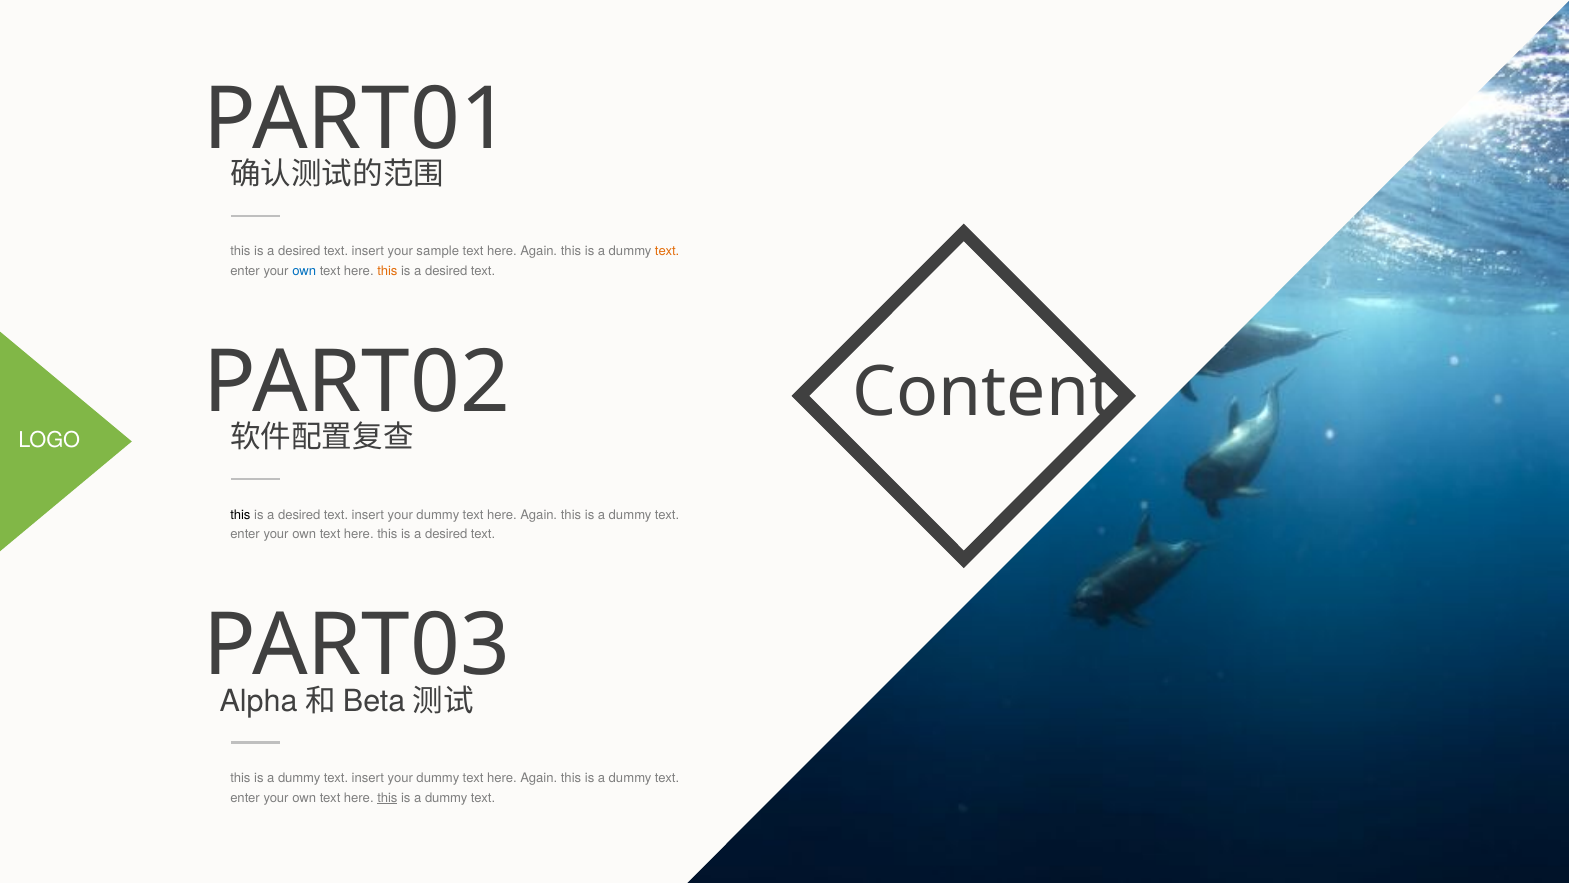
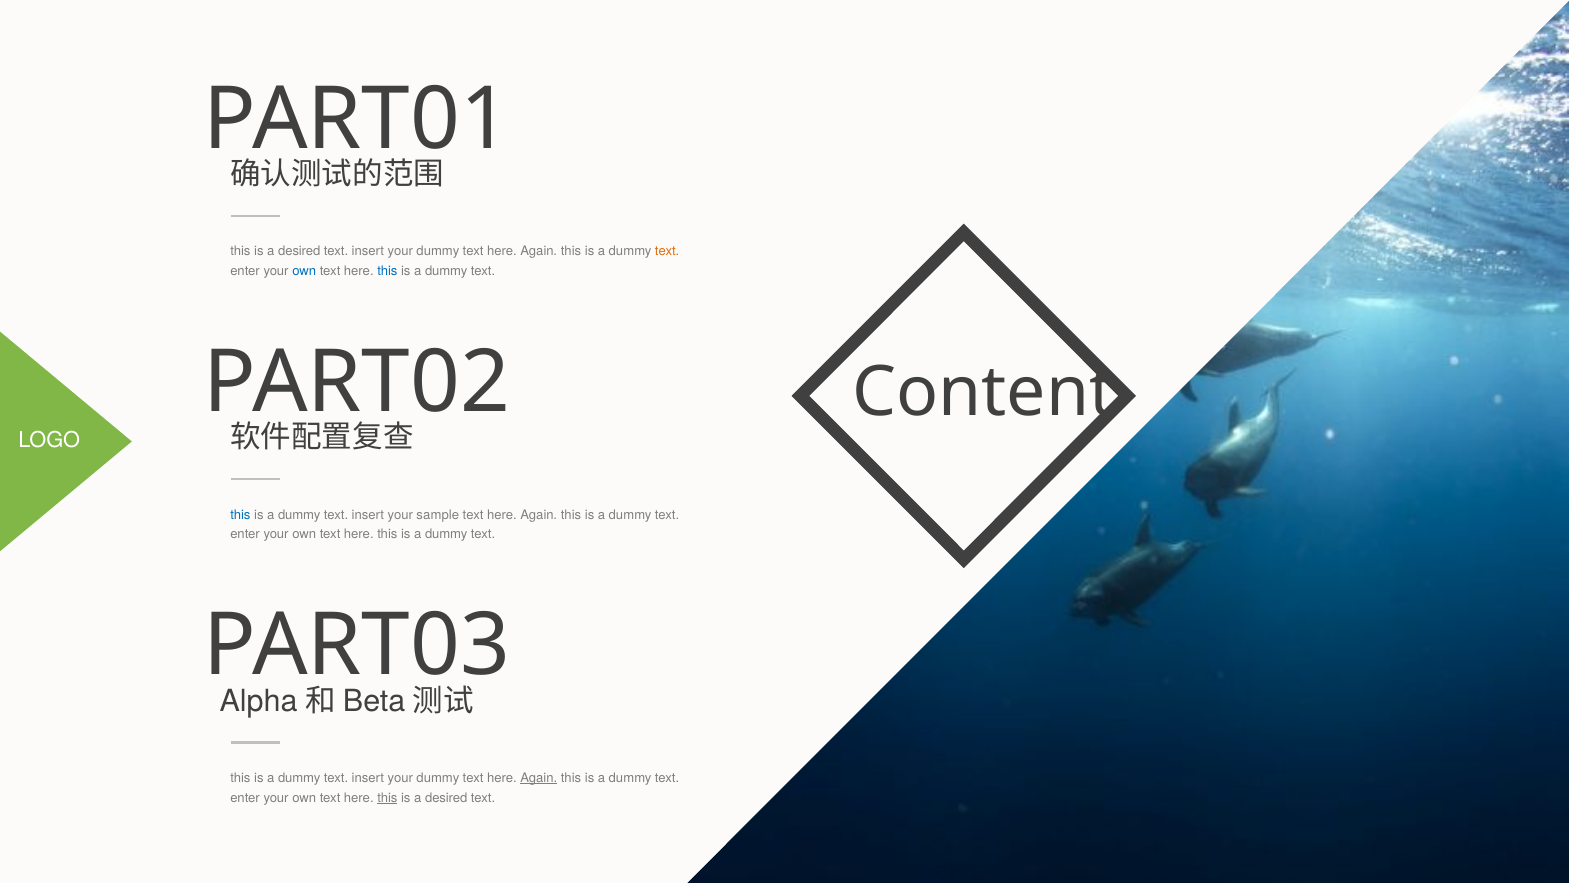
sample: sample -> dummy (438, 251)
this colour: orange -> blue (387, 271)
desired: desired -> dummy (446, 271)
this colour: black -> blue (240, 514)
desired: desired -> dummy (299, 514)
dummy: dummy -> sample (438, 514)
desired: desired -> dummy (446, 534)
Again underline: none -> present (539, 778)
dummy: dummy -> desired (446, 797)
